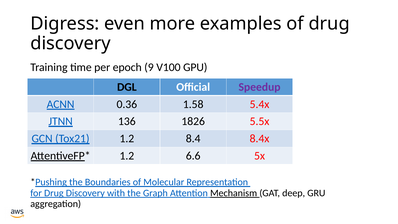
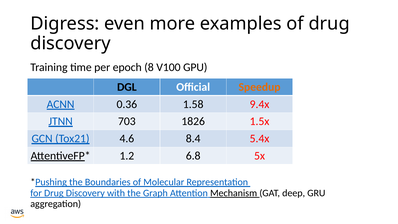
9: 9 -> 8 (149, 67)
Speedup colour: purple -> orange (260, 87)
5.4x: 5.4x -> 9.4x (260, 104)
136: 136 -> 703 (127, 121)
5.5x: 5.5x -> 1.5x (260, 121)
Tox21 1.2: 1.2 -> 4.6 (127, 138)
8.4x: 8.4x -> 5.4x (260, 138)
6.6: 6.6 -> 6.8 (193, 156)
